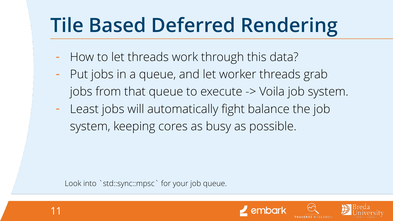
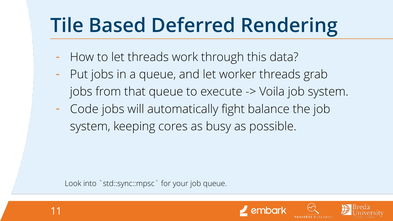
Least: Least -> Code (84, 109)
